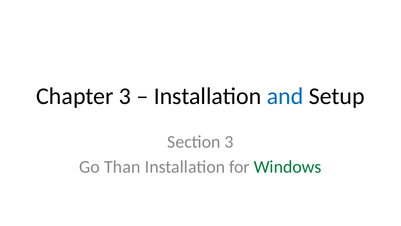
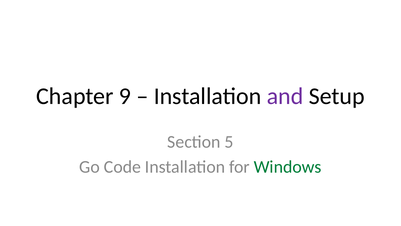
Chapter 3: 3 -> 9 (125, 96)
and colour: blue -> purple (285, 96)
Section 3: 3 -> 5 (229, 142)
Than: Than -> Code (122, 167)
